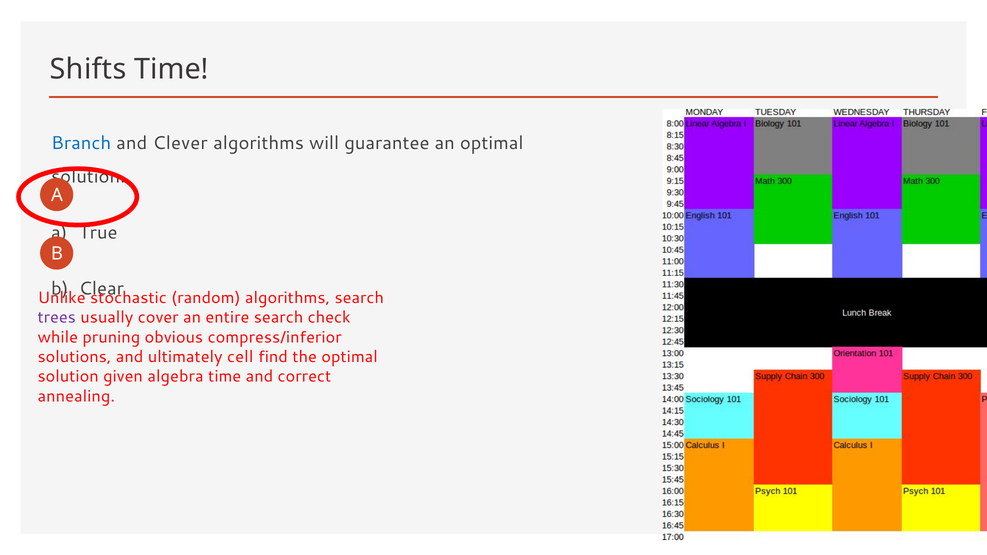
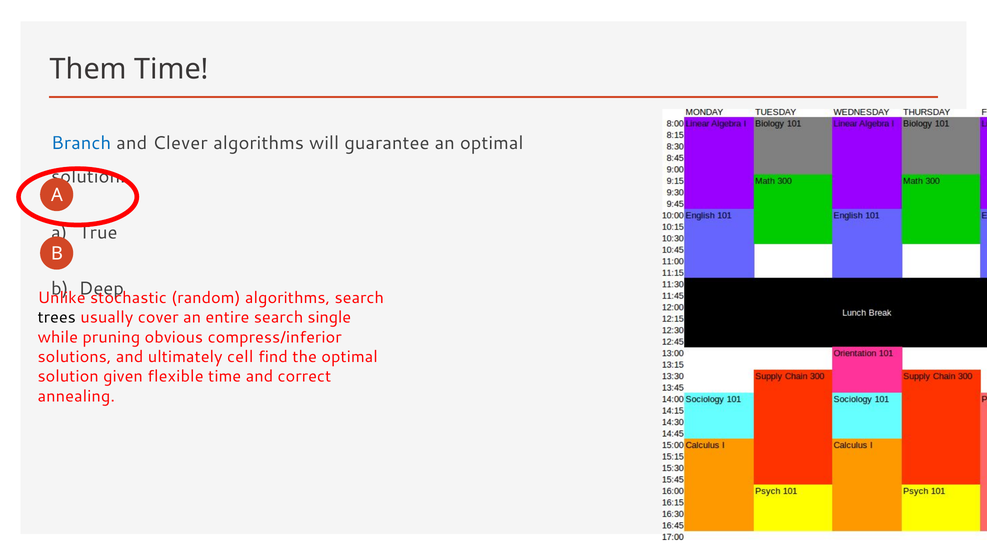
Shifts: Shifts -> Them (88, 69)
Clear: Clear -> Deep (101, 289)
trees colour: purple -> black (57, 318)
check: check -> single (329, 318)
algebra: algebra -> flexible (175, 377)
